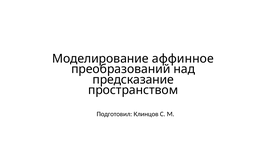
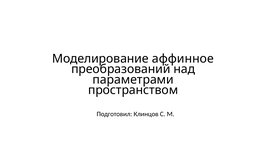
предсказание: предсказание -> параметрами (133, 79)
